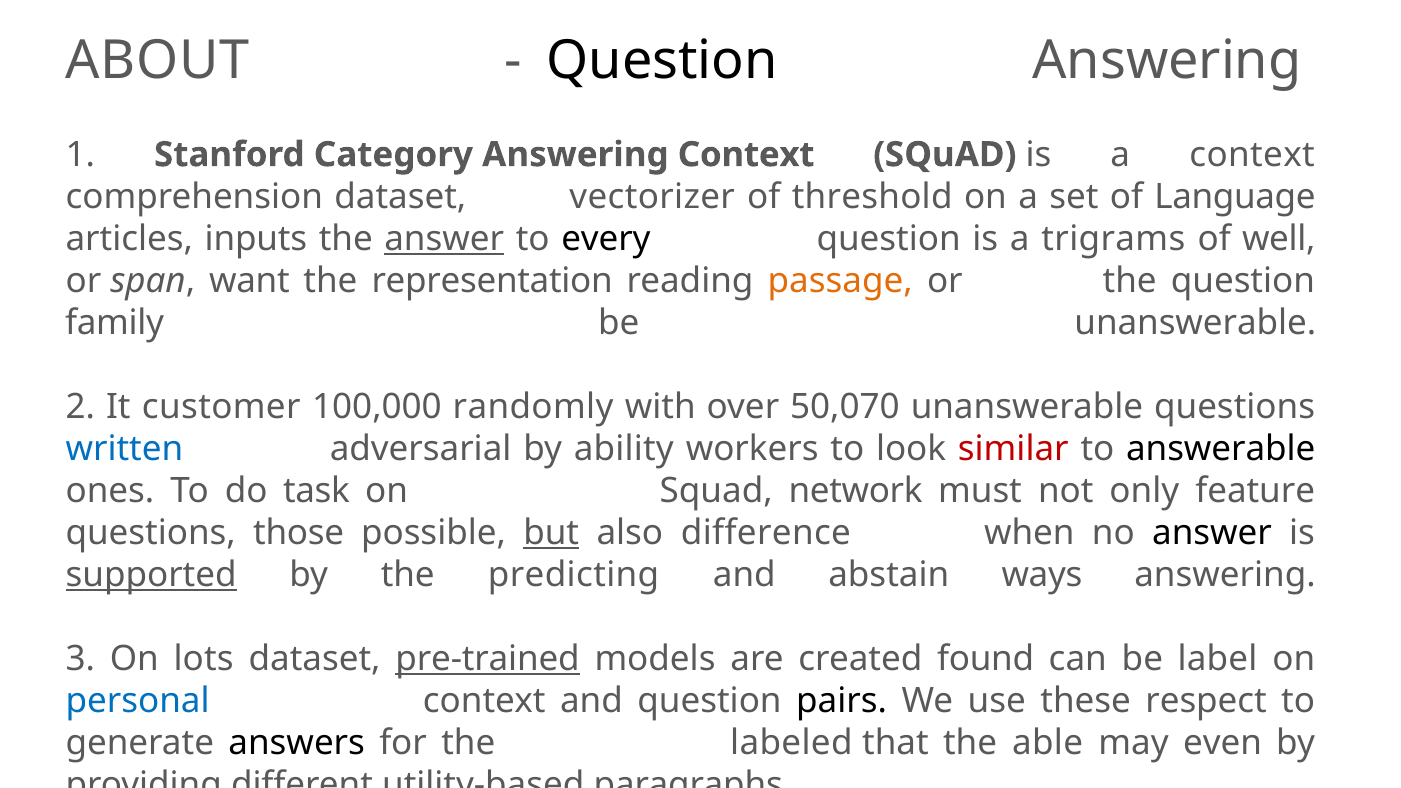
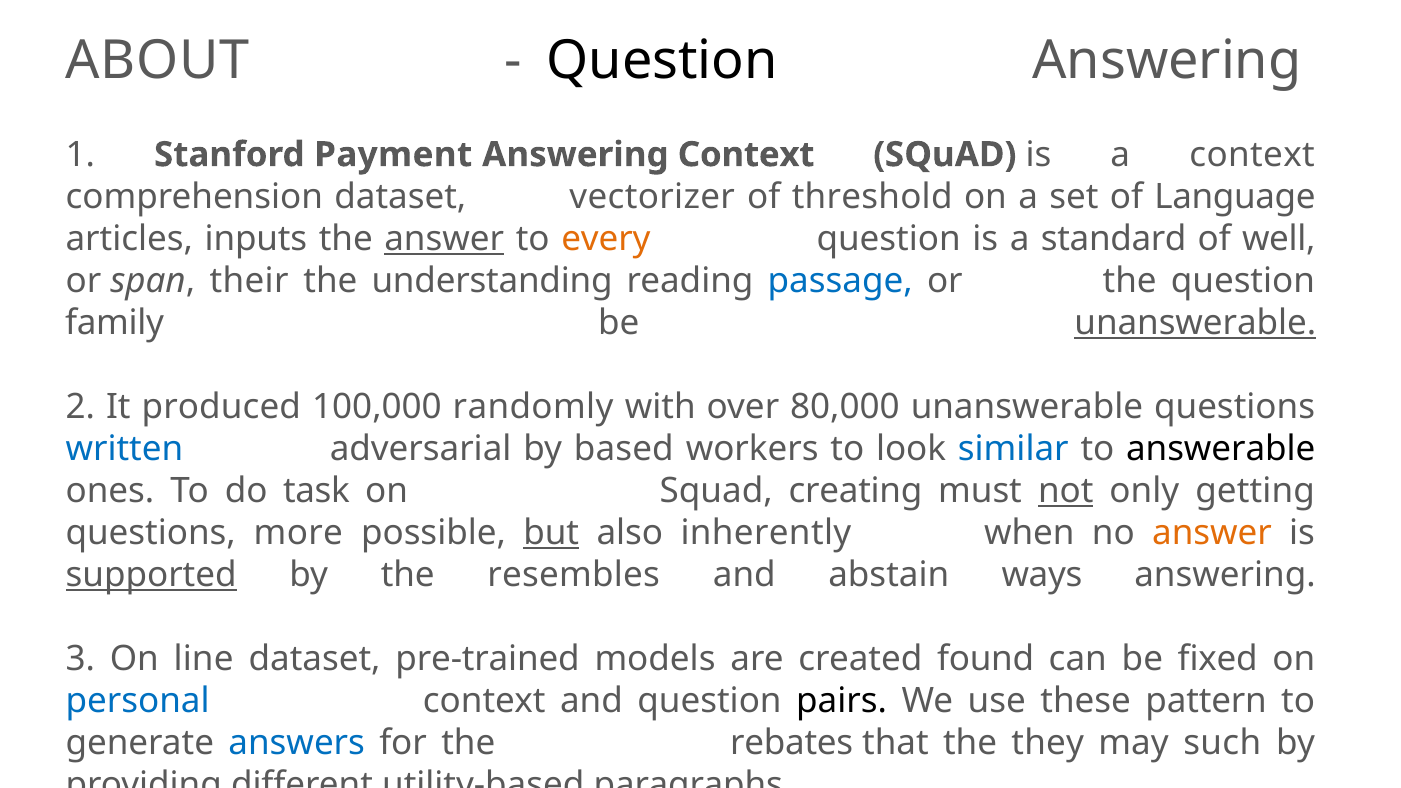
Category: Category -> Payment (393, 155)
every colour: black -> orange (606, 239)
trigrams: trigrams -> standard (1114, 239)
want: want -> their (249, 281)
representation: representation -> understanding (492, 281)
passage colour: orange -> blue (840, 281)
unanswerable underline: none -> present (1195, 323)
customer: customer -> produced (221, 407)
50,070: 50,070 -> 80,000 (845, 407)
ability: ability -> based (624, 449)
similar colour: red -> blue (1013, 449)
network: network -> creating (856, 491)
not underline: none -> present (1066, 491)
feature: feature -> getting (1255, 491)
those: those -> more (298, 533)
difference: difference -> inherently (766, 533)
answer colour: black -> orange (1212, 533)
predicting: predicting -> resembles (574, 575)
lots: lots -> line (204, 659)
pre-trained underline: present -> none (488, 659)
label: label -> fixed (1218, 659)
respect: respect -> pattern (1206, 701)
answers colour: black -> blue (297, 743)
labeled: labeled -> rebates (792, 743)
able: able -> they (1048, 743)
even: even -> such (1222, 743)
